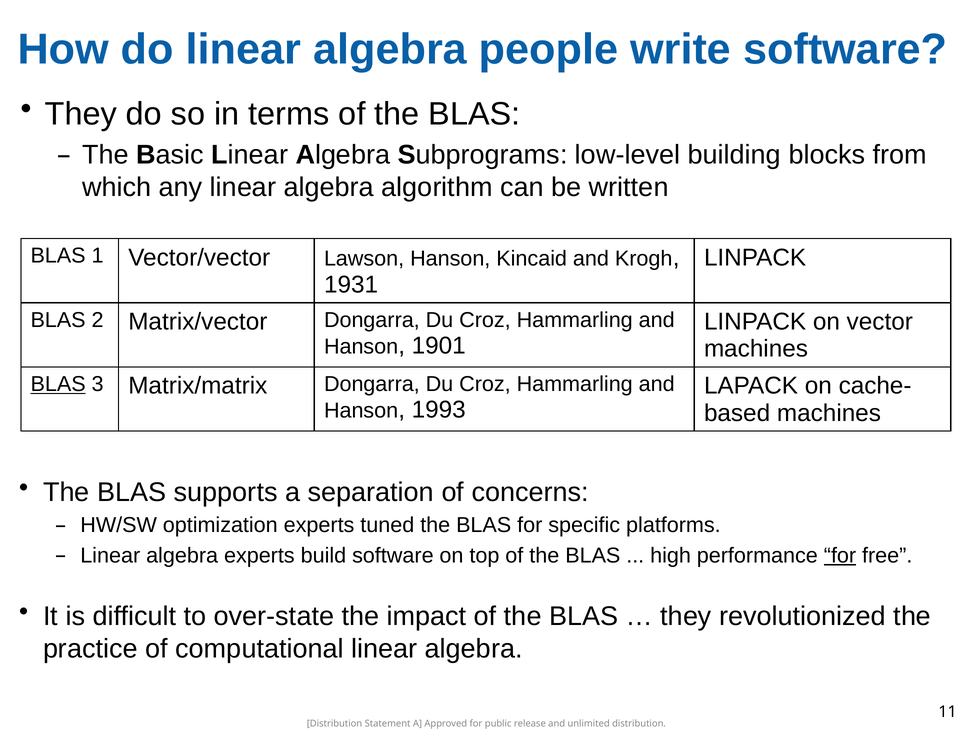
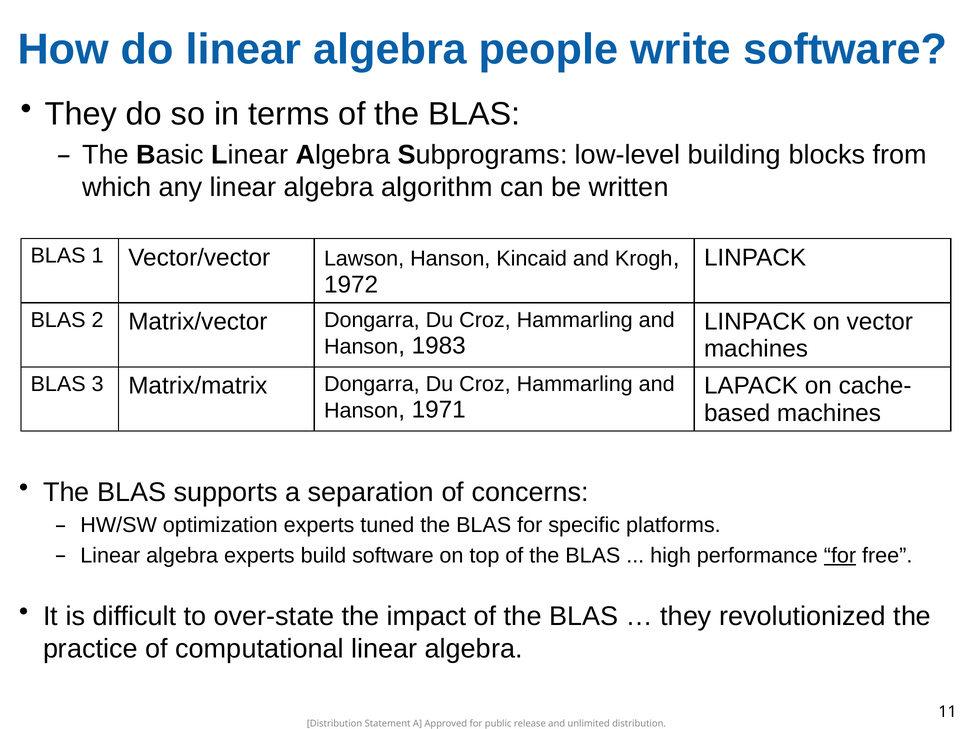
1931: 1931 -> 1972 (351, 285)
1901: 1901 -> 1983 (439, 346)
BLAS underline: present -> none (58, 385)
1993: 1993 -> 1971 (439, 410)
